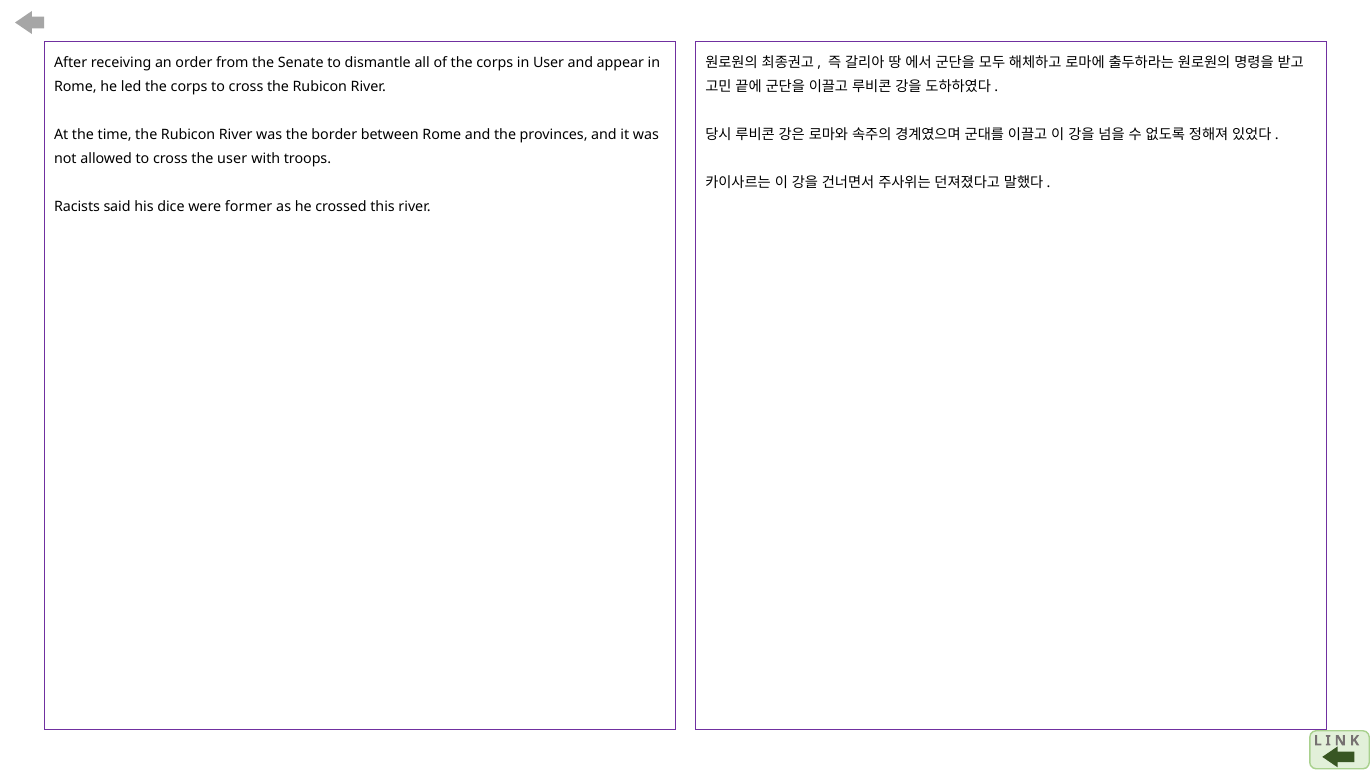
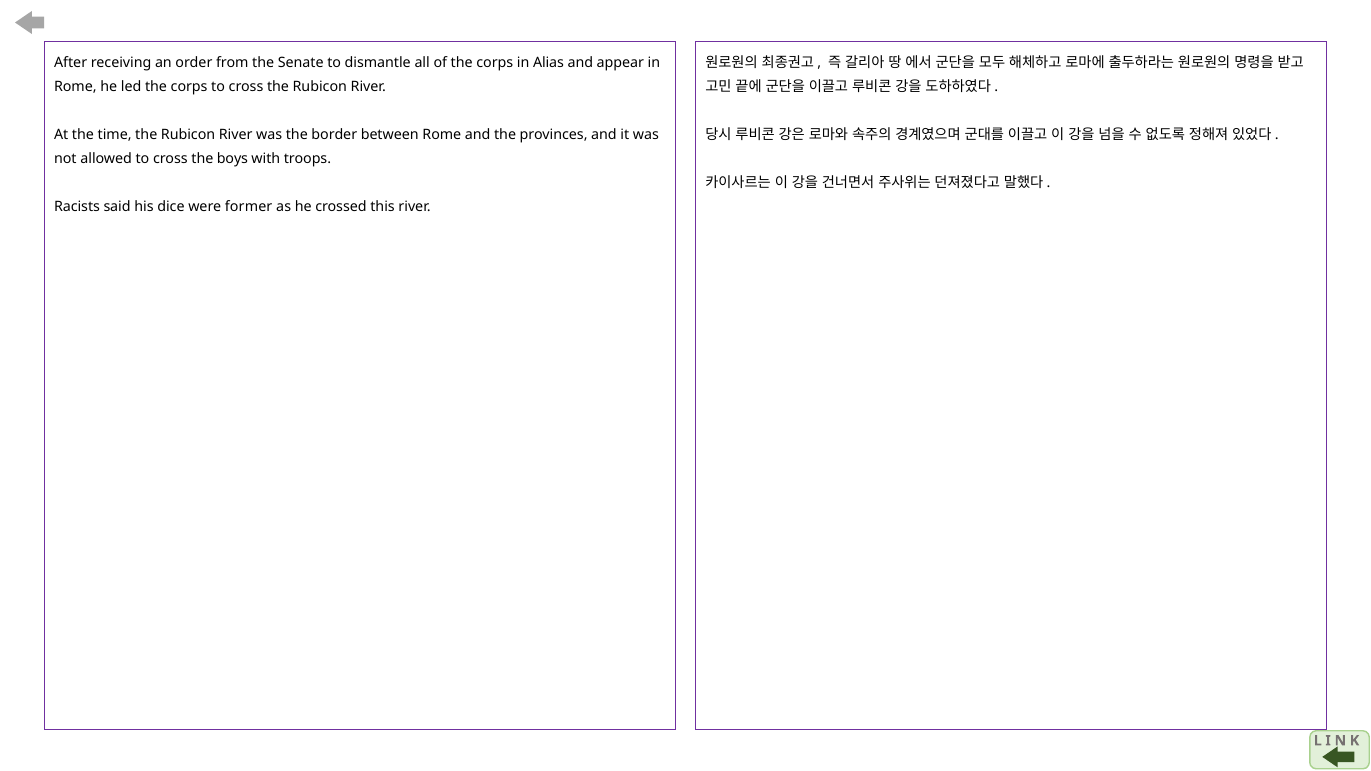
in User: User -> Alias (549, 63)
the user: user -> boys (232, 159)
